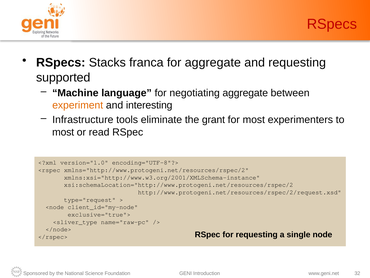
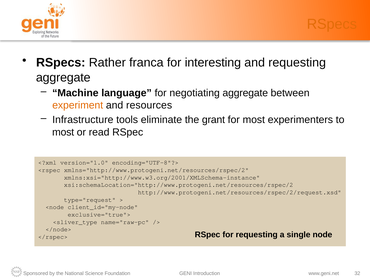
RSpecs colour: red -> orange (332, 24)
Stacks: Stacks -> Rather (107, 63)
for aggregate: aggregate -> interesting (213, 63)
supported: supported -> aggregate (63, 77)
interesting: interesting -> resources (149, 105)
